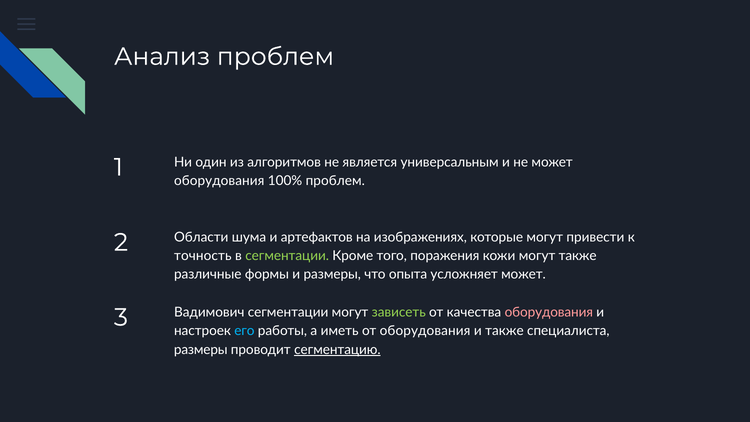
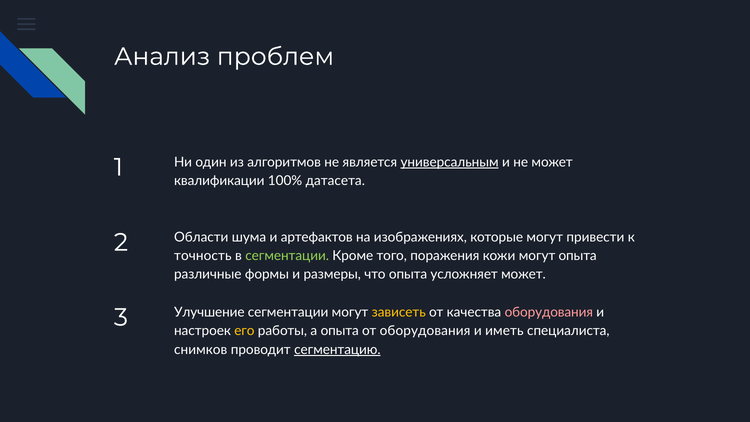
универсальным underline: none -> present (450, 162)
оборудования: оборудования -> квалификации (219, 181)
100% проблем: проблем -> датасета (335, 181)
могут также: также -> опыта (578, 256)
Вадимович: Вадимович -> Улучшение (209, 312)
зависеть colour: light green -> yellow (399, 312)
его colour: light blue -> yellow (244, 331)
а иметь: иметь -> опыта (340, 331)
и также: также -> иметь (504, 331)
размеры: размеры -> снимков (201, 349)
